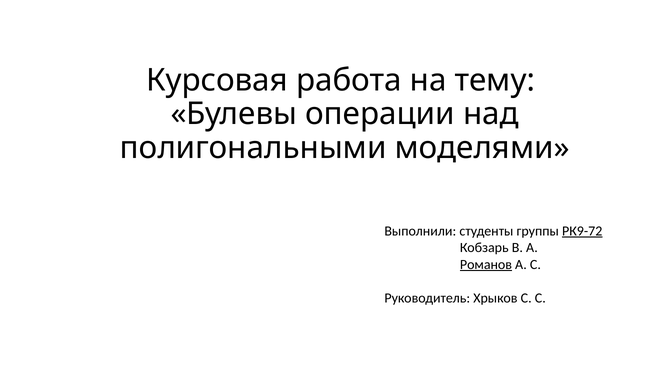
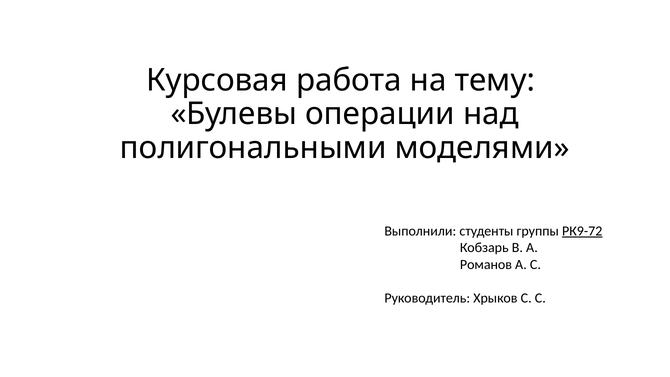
Романов underline: present -> none (486, 264)
